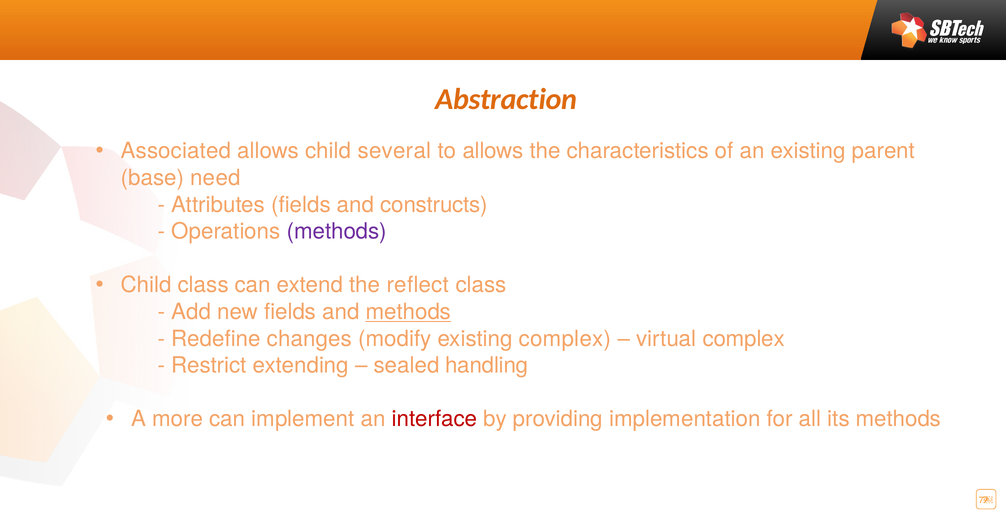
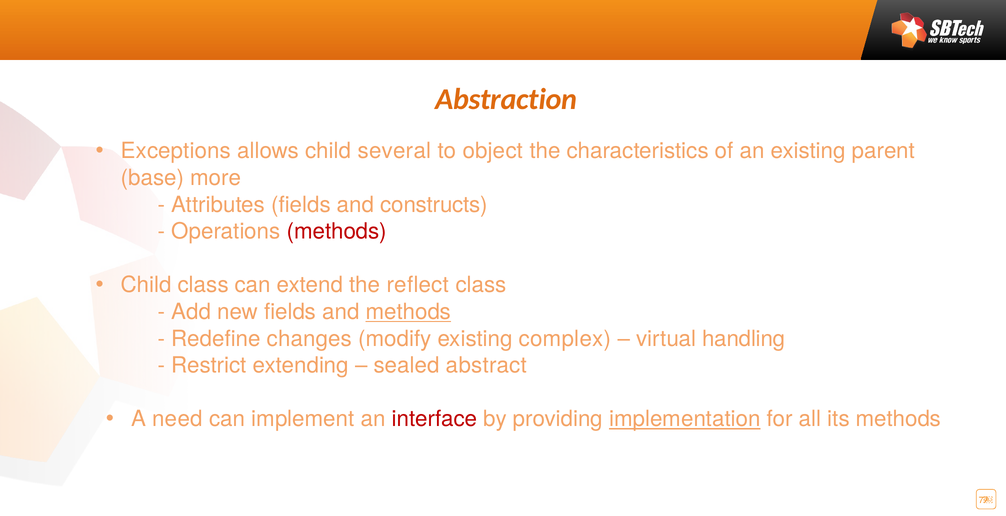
Associated: Associated -> Exceptions (176, 151)
to allows: allows -> object (493, 151)
need: need -> more (216, 178)
methods colour: purple -> red (337, 232)
virtual complex: complex -> handling (744, 339)
handling: handling -> abstract (487, 366)
more: more -> need (177, 419)
implementation underline: none -> present (685, 419)
